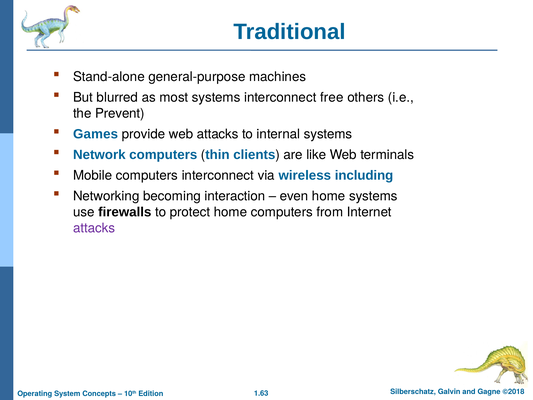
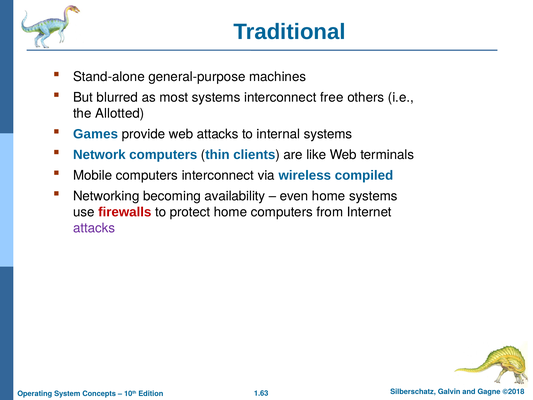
Prevent: Prevent -> Allotted (120, 113)
including: including -> compiled (364, 175)
interaction: interaction -> availability (235, 196)
firewalls colour: black -> red (125, 212)
